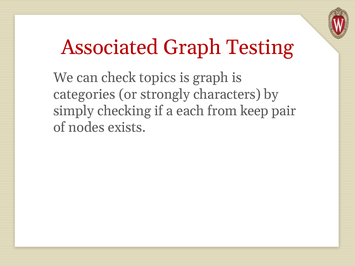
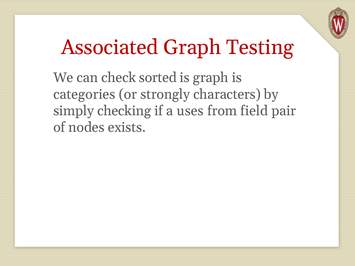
topics: topics -> sorted (158, 78)
each: each -> uses (190, 111)
keep: keep -> field (254, 111)
